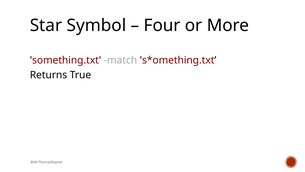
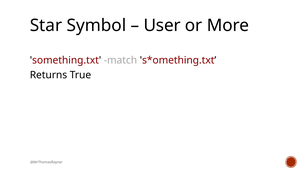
Four: Four -> User (162, 25)
